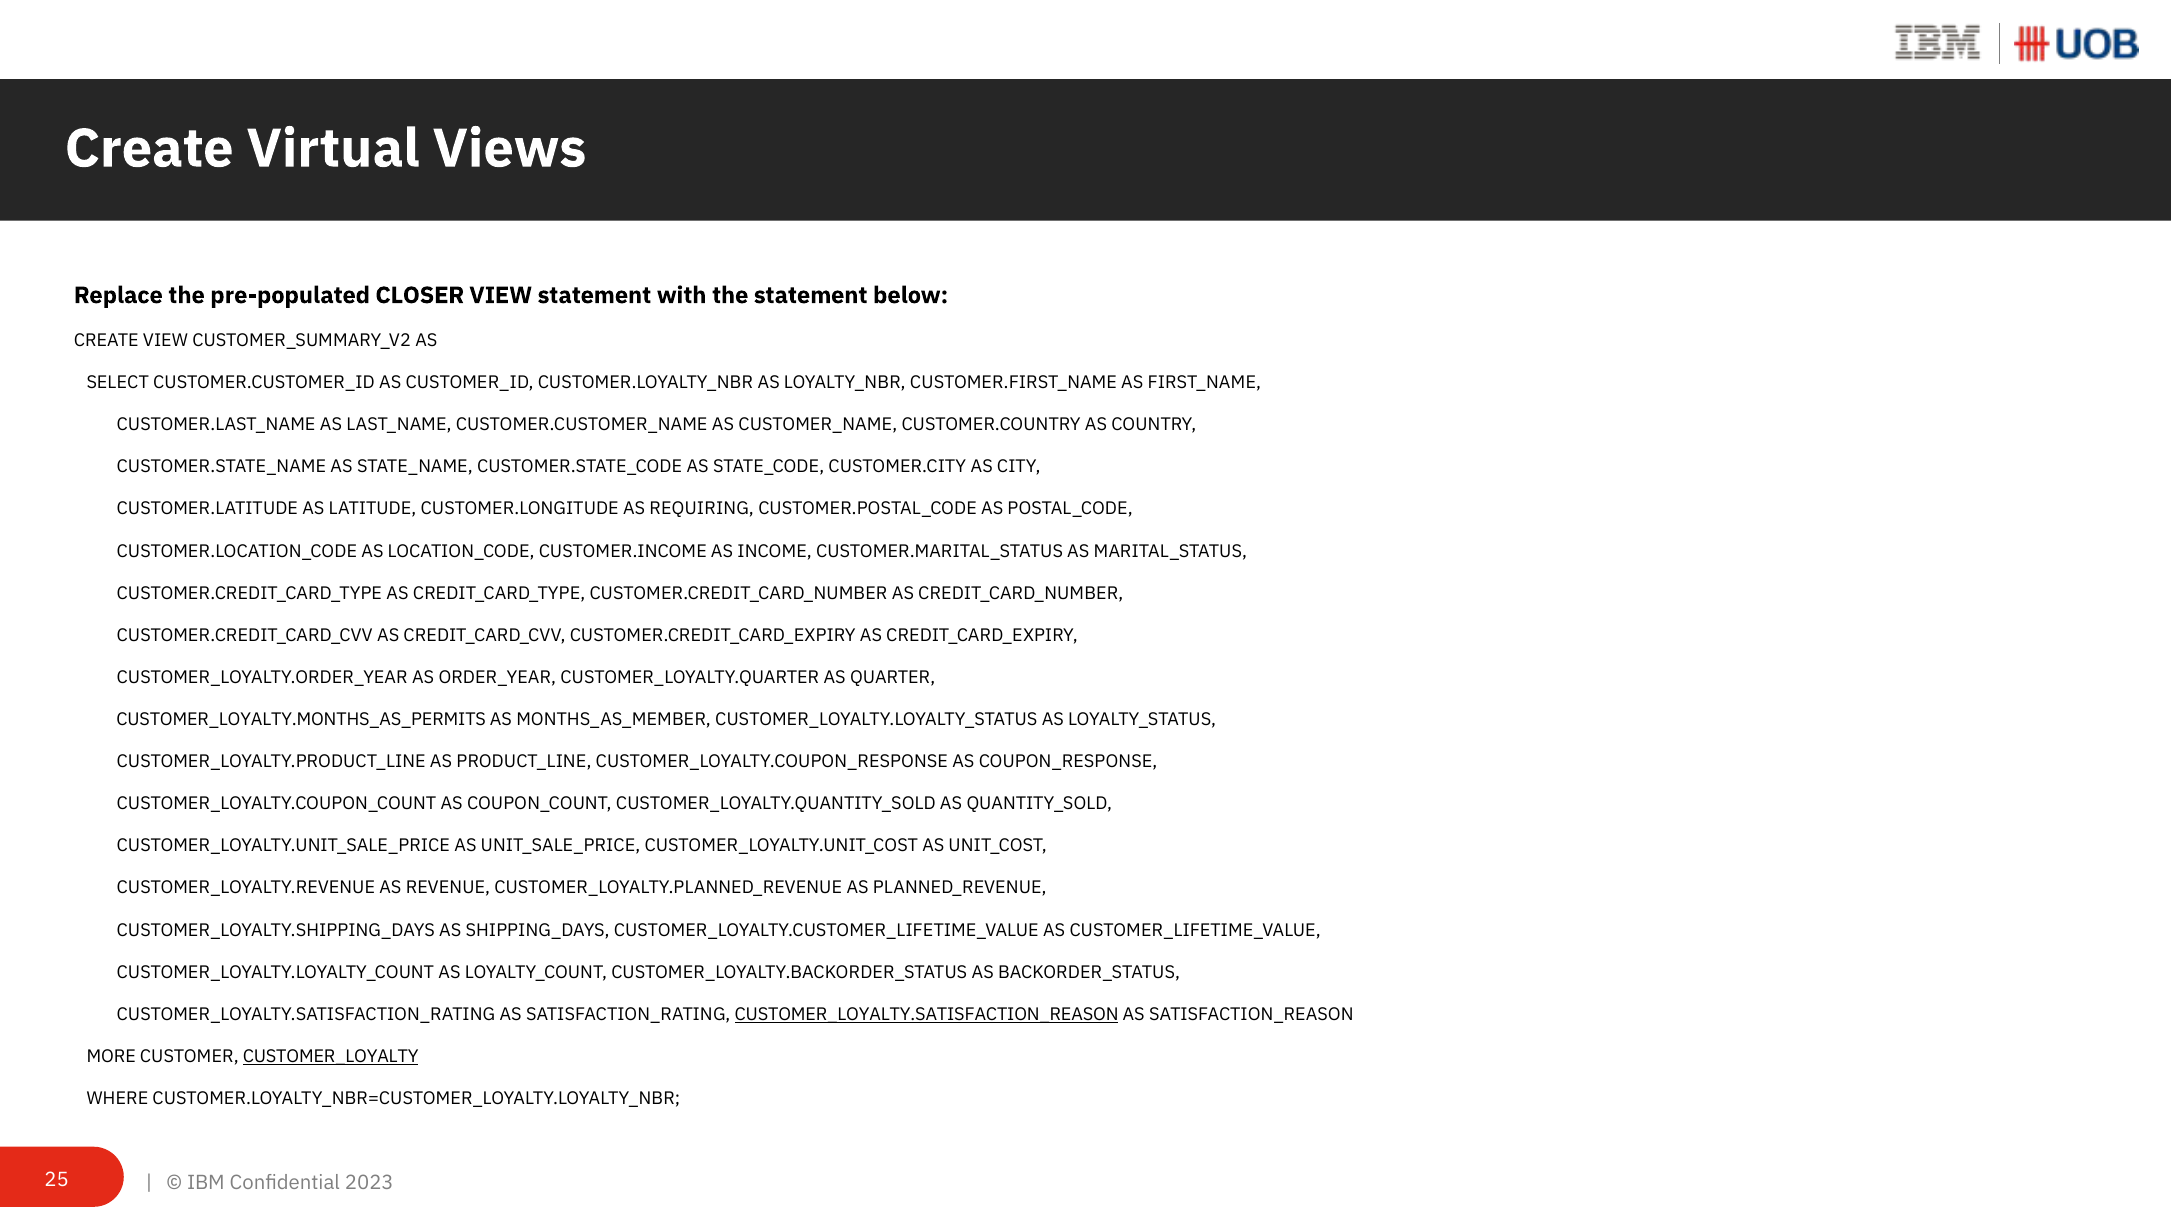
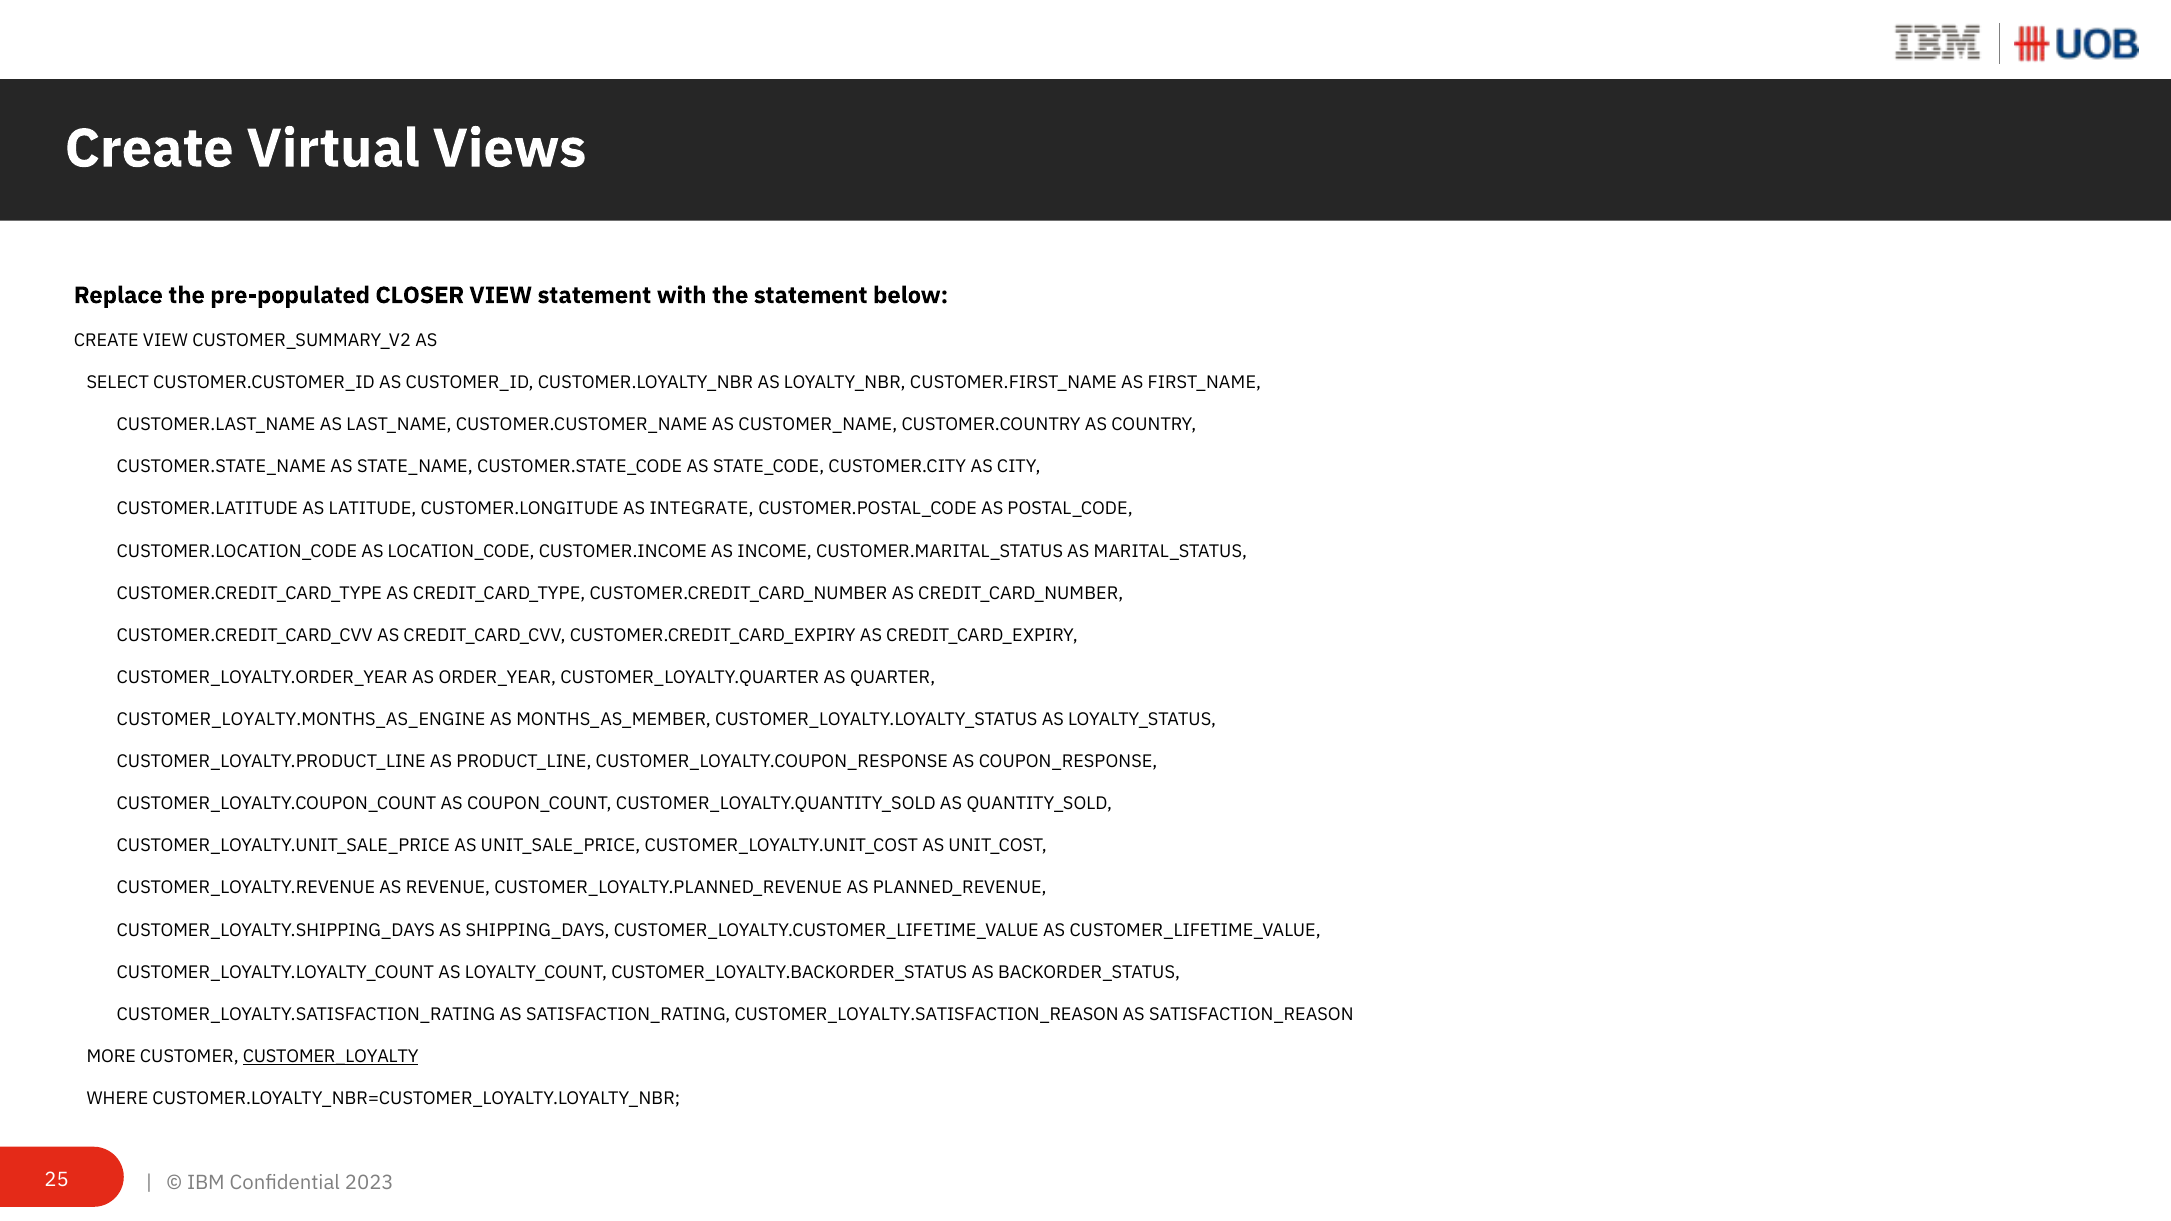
REQUIRING: REQUIRING -> INTEGRATE (702, 509)
CUSTOMER_LOYALTY.MONTHS_AS_PERMITS: CUSTOMER_LOYALTY.MONTHS_AS_PERMITS -> CUSTOMER_LOYALTY.MONTHS_AS_ENGINE (301, 720)
CUSTOMER_LOYALTY.SATISFACTION_REASON underline: present -> none (927, 1014)
